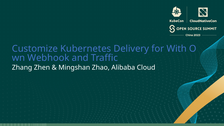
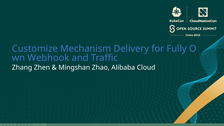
Kubernetes: Kubernetes -> Mechanism (86, 49)
With: With -> Fully (177, 49)
